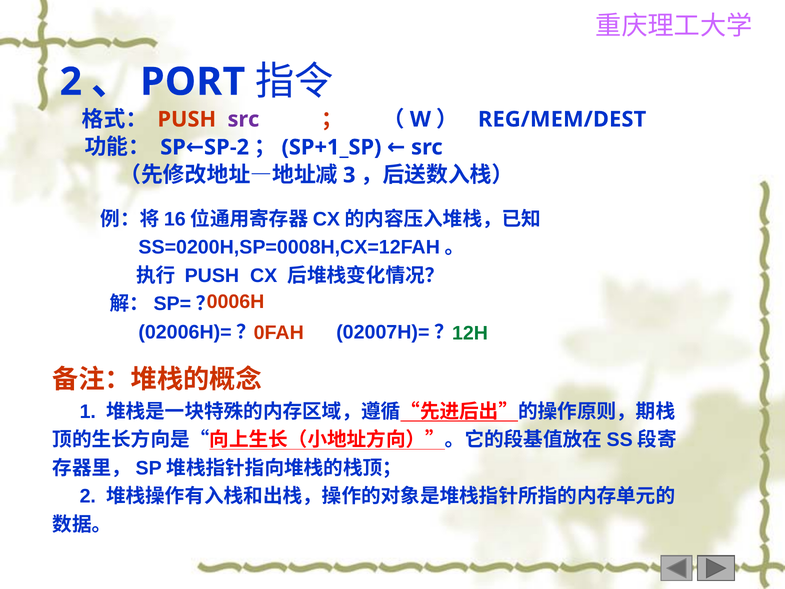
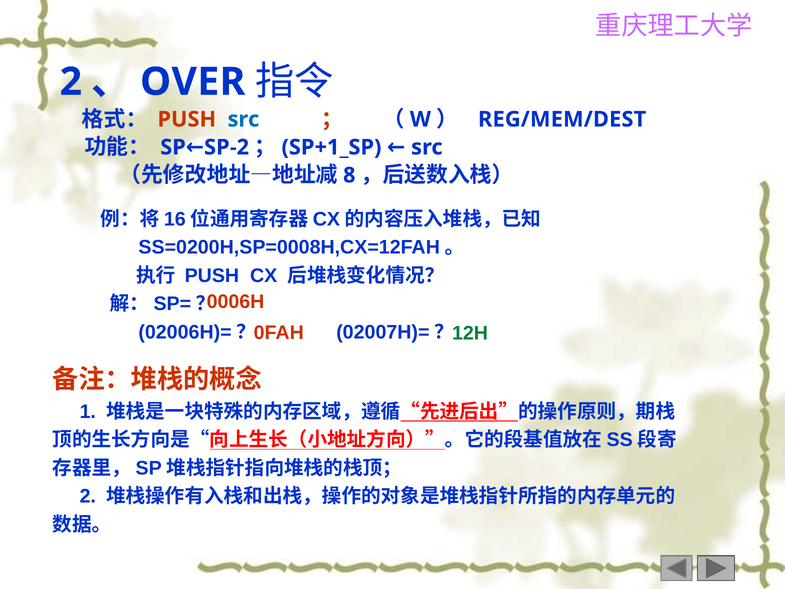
PORT: PORT -> OVER (193, 82)
src colour: purple -> blue (243, 119)
3: 3 -> 8 (349, 175)
